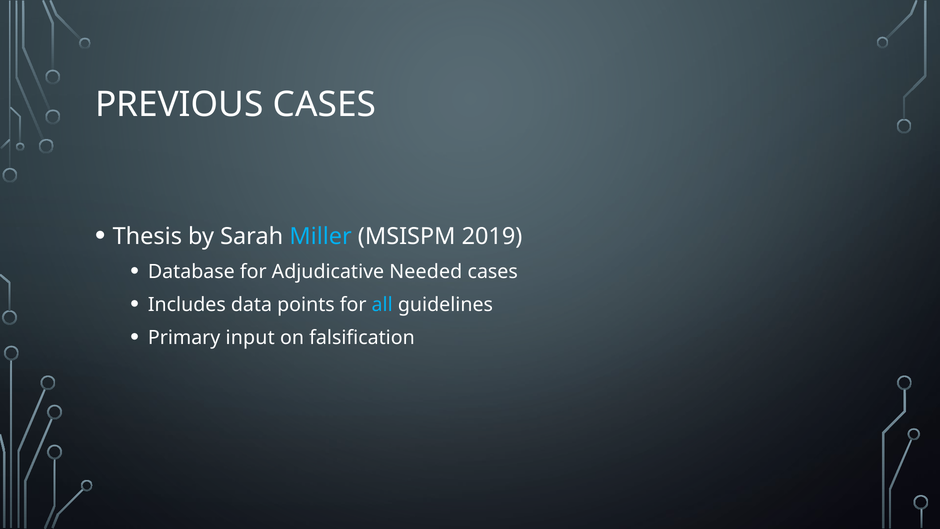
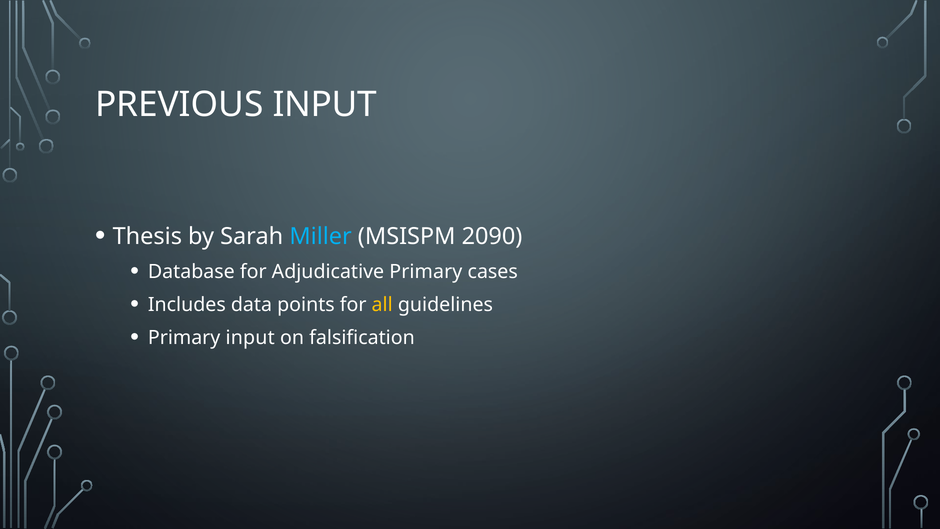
PREVIOUS CASES: CASES -> INPUT (325, 104)
2019: 2019 -> 2090 (492, 236)
Adjudicative Needed: Needed -> Primary (426, 272)
all colour: light blue -> yellow (382, 305)
